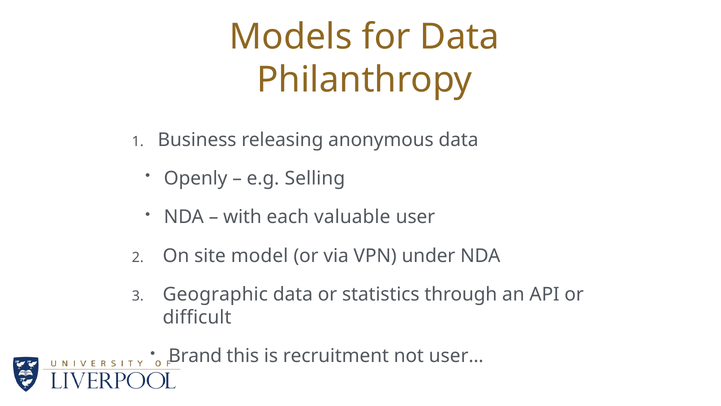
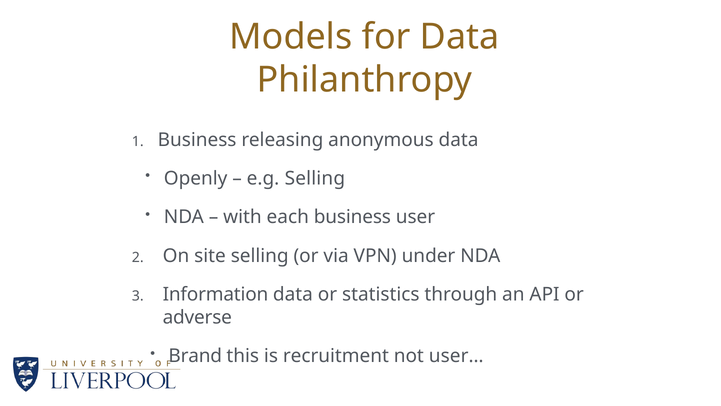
each valuable: valuable -> business (352, 217)
site model: model -> selling (260, 256)
Geographic: Geographic -> Information (215, 294)
difficult: difficult -> adverse (197, 317)
